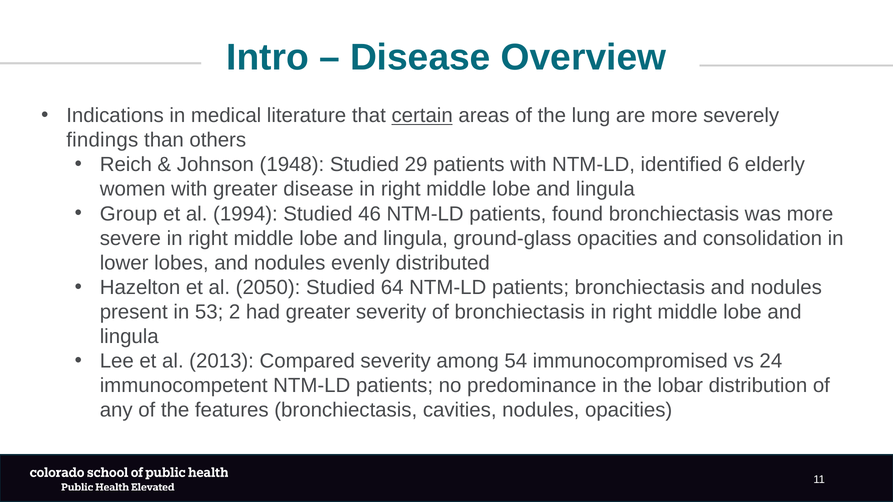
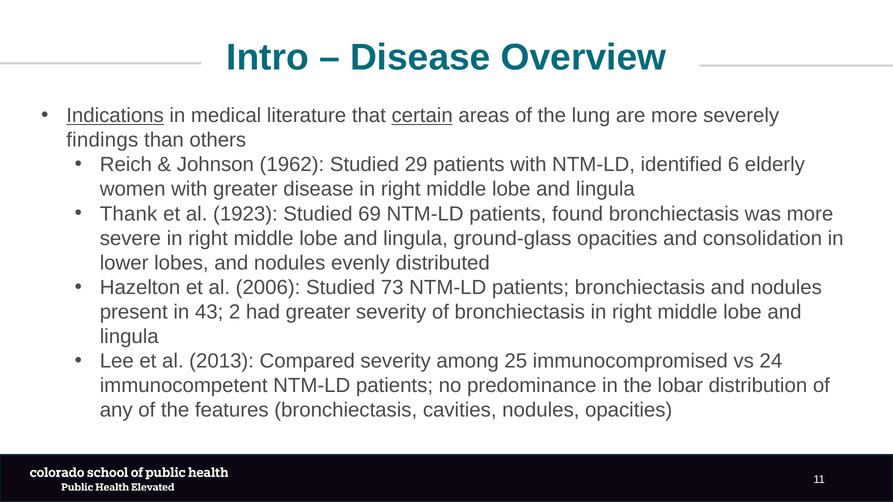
Indications underline: none -> present (115, 116)
1948: 1948 -> 1962 (292, 165)
Group: Group -> Thank (129, 214)
1994: 1994 -> 1923 (245, 214)
46: 46 -> 69 (370, 214)
2050: 2050 -> 2006 (268, 288)
64: 64 -> 73 (392, 288)
53: 53 -> 43 (209, 312)
54: 54 -> 25 (516, 361)
